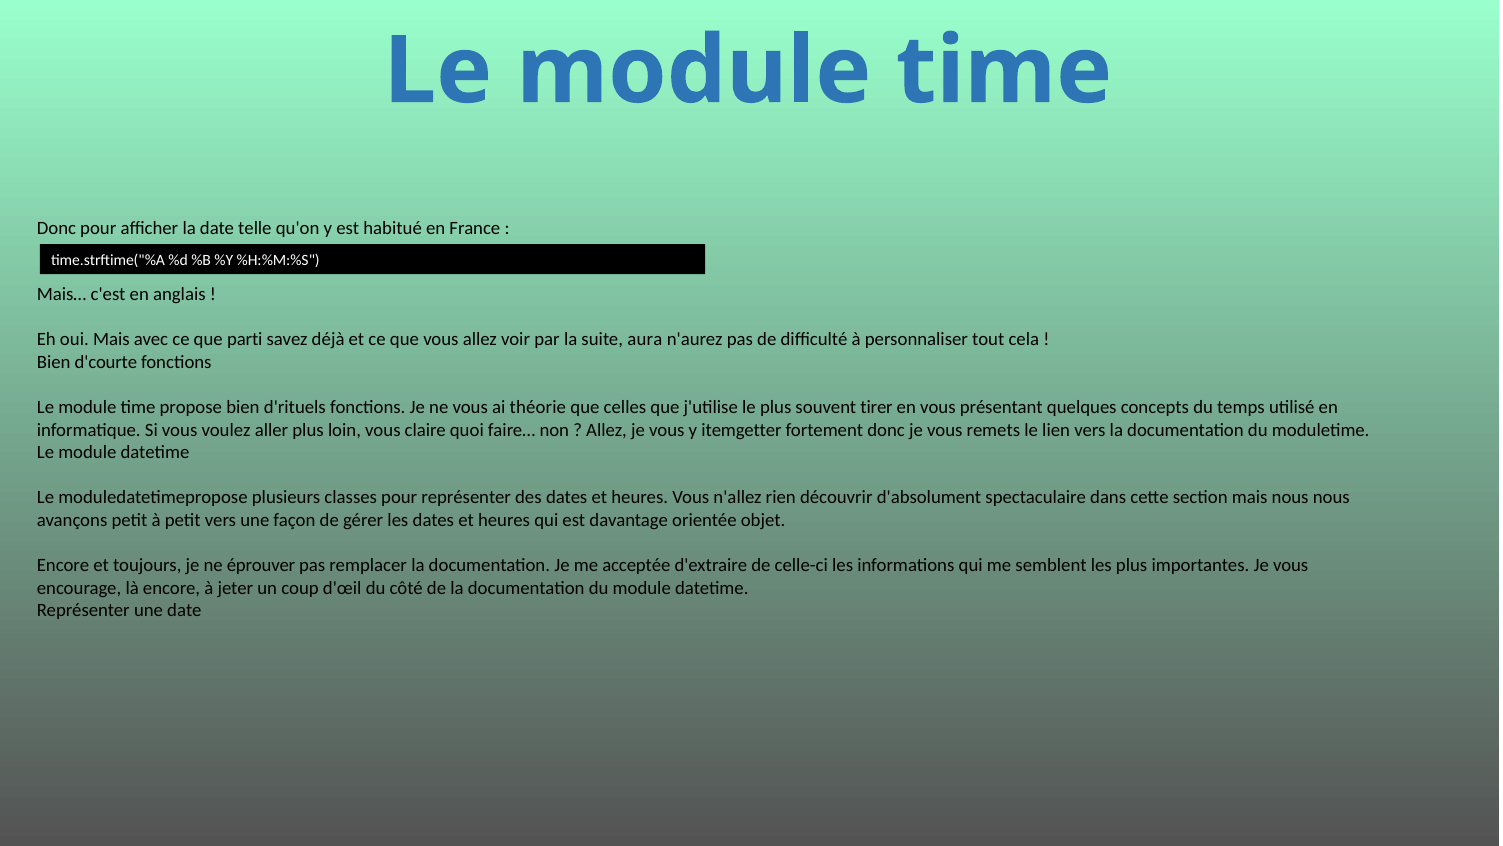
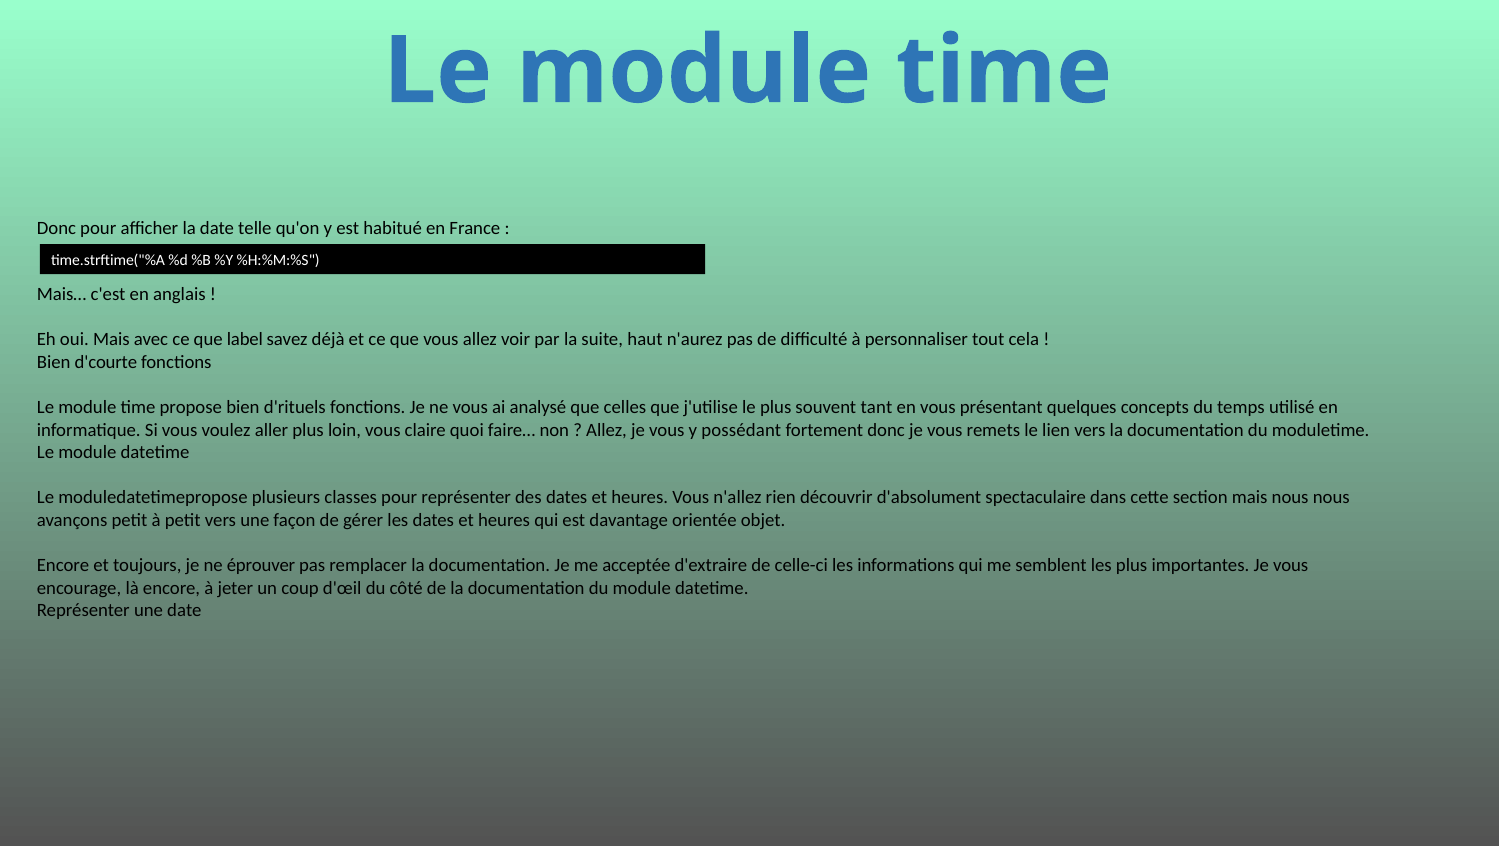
parti: parti -> label (245, 339)
aura: aura -> haut (645, 339)
théorie: théorie -> analysé (538, 407)
tirer: tirer -> tant (876, 407)
itemgetter: itemgetter -> possédant (741, 430)
